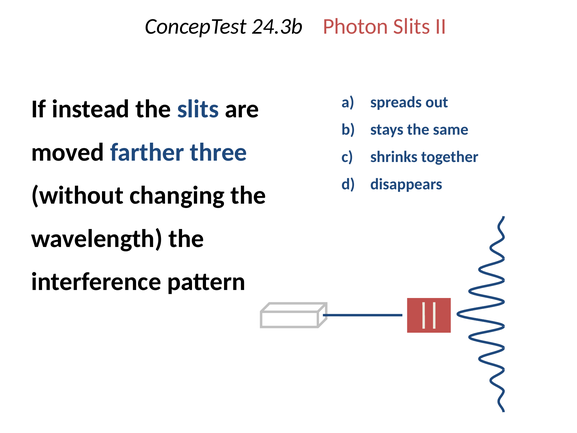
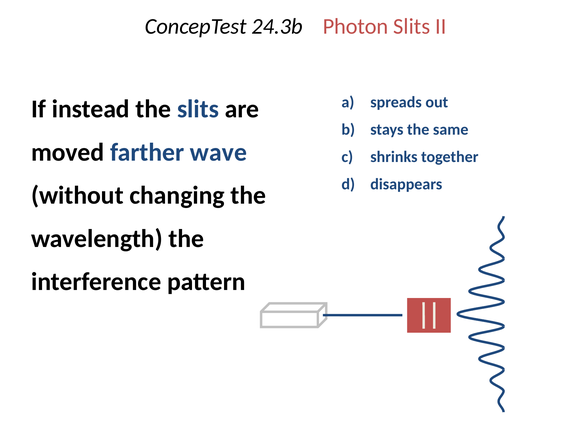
three: three -> wave (218, 152)
